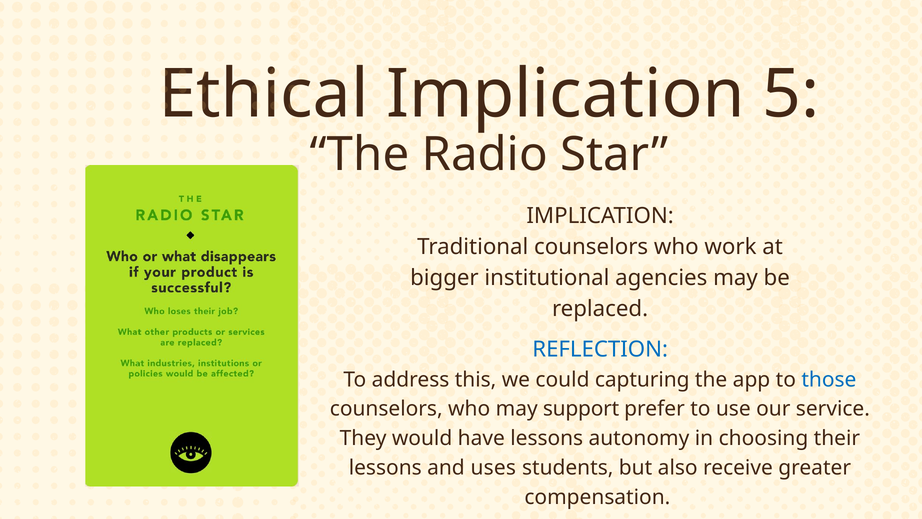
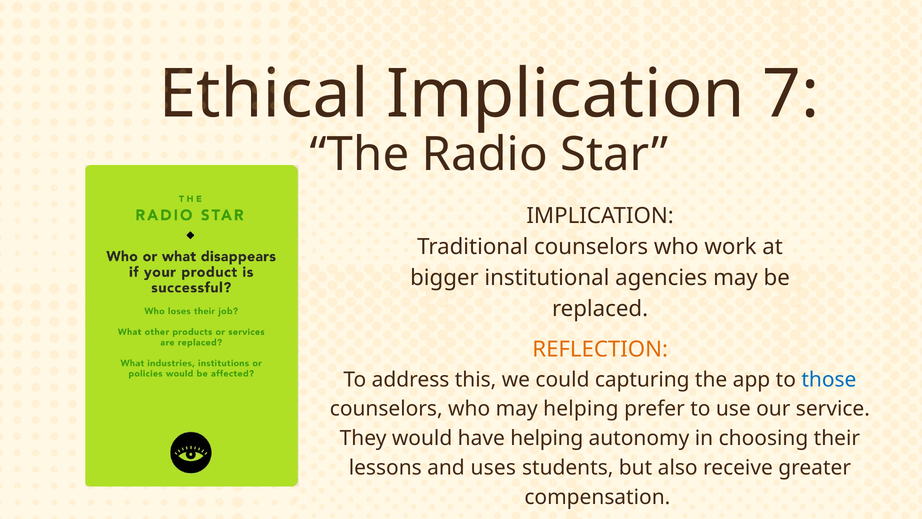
5: 5 -> 7 (791, 94)
REFLECTION colour: blue -> orange (600, 349)
may support: support -> helping (581, 409)
have lessons: lessons -> helping (547, 438)
